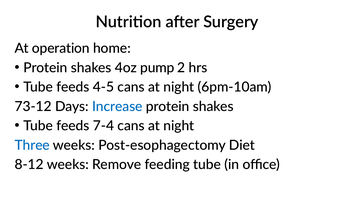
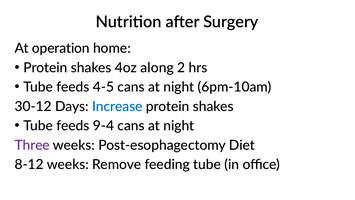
pump: pump -> along (157, 68)
73-12: 73-12 -> 30-12 (33, 106)
7-4: 7-4 -> 9-4 (103, 126)
Three colour: blue -> purple (32, 145)
